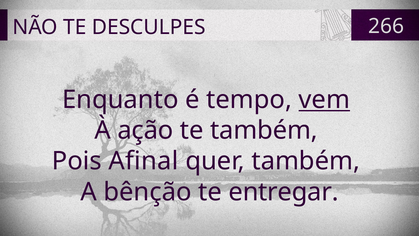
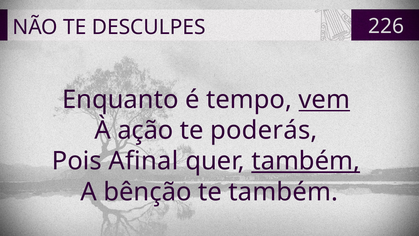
266: 266 -> 226 (386, 26)
te também: também -> poderás (264, 130)
também underline: none -> present (306, 161)
te entregar: entregar -> também (283, 192)
